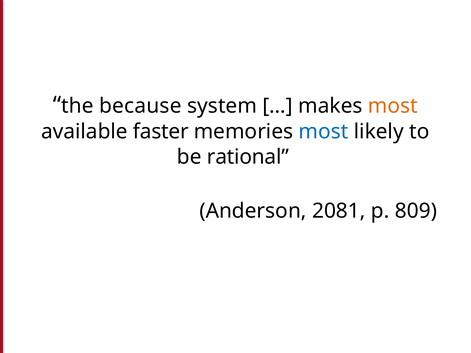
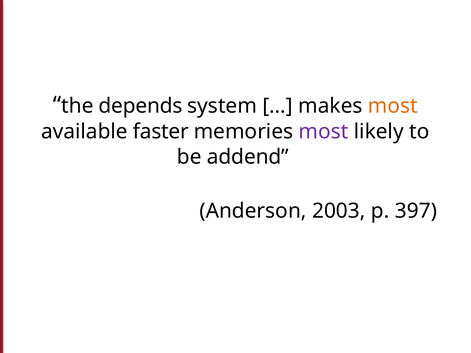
because: because -> depends (140, 106)
most colour: blue -> purple (324, 132)
rational: rational -> addend (248, 157)
2081: 2081 -> 2003 (339, 211)
809: 809 -> 397 (416, 211)
